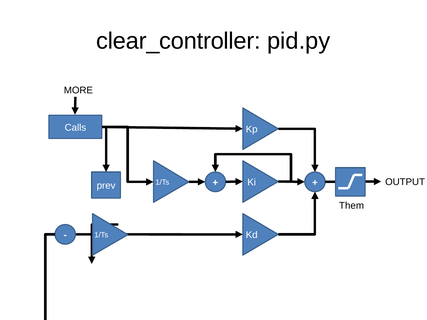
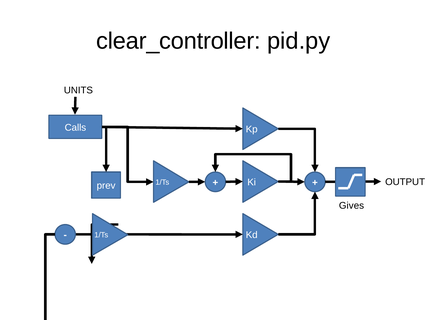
MORE: MORE -> UNITS (78, 90)
Them: Them -> Gives (352, 206)
